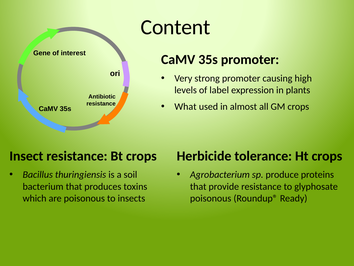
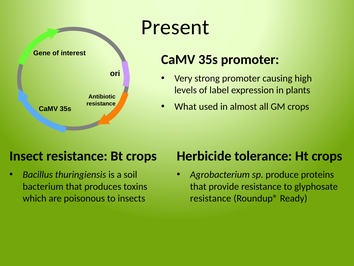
Content: Content -> Present (175, 27)
poisonous: poisonous -> resistance (211, 198)
